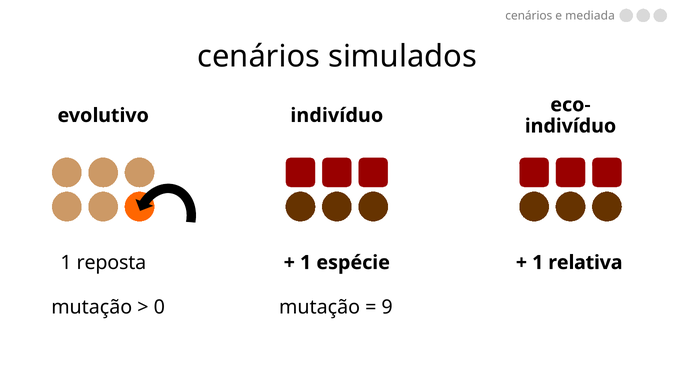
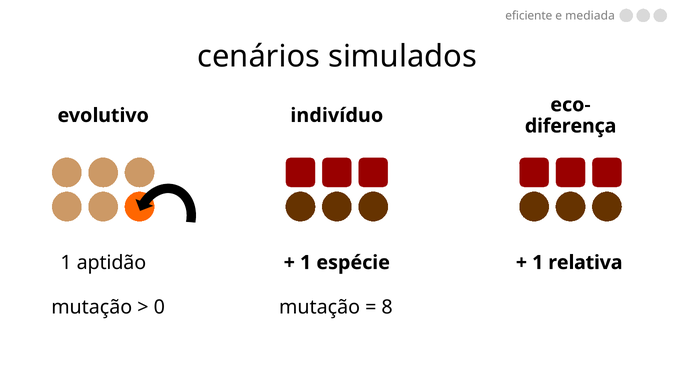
cenários: cenários -> eficiente (529, 16)
indivíduo: indivíduo -> diferença (571, 126)
reposta: reposta -> aptidão (111, 262)
9: 9 -> 8 (387, 307)
